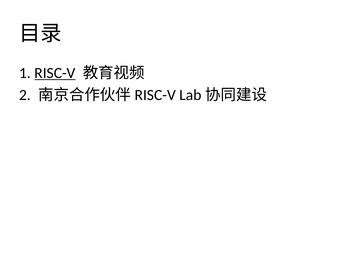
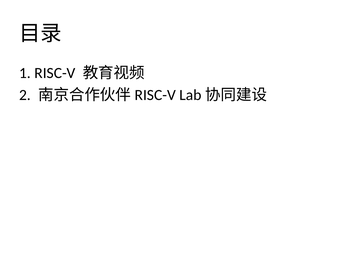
RISC-V underline: present -> none (55, 73)
